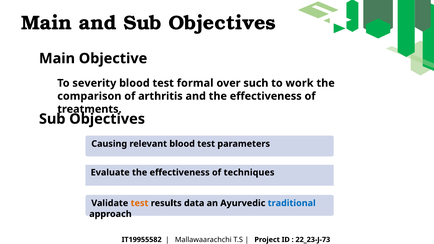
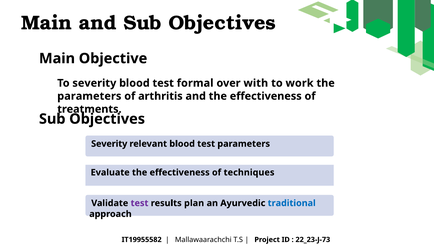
such: such -> with (256, 83)
comparison: comparison -> parameters (89, 96)
Causing: Causing -> Severity (109, 144)
test colour: orange -> purple (140, 203)
data: data -> plan (194, 203)
